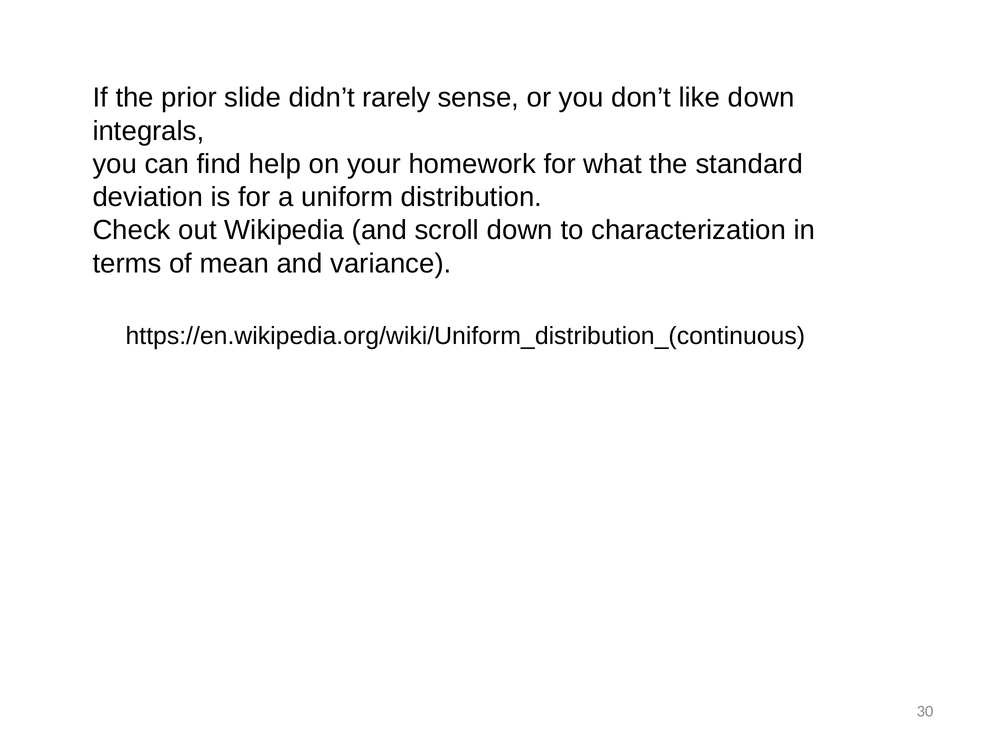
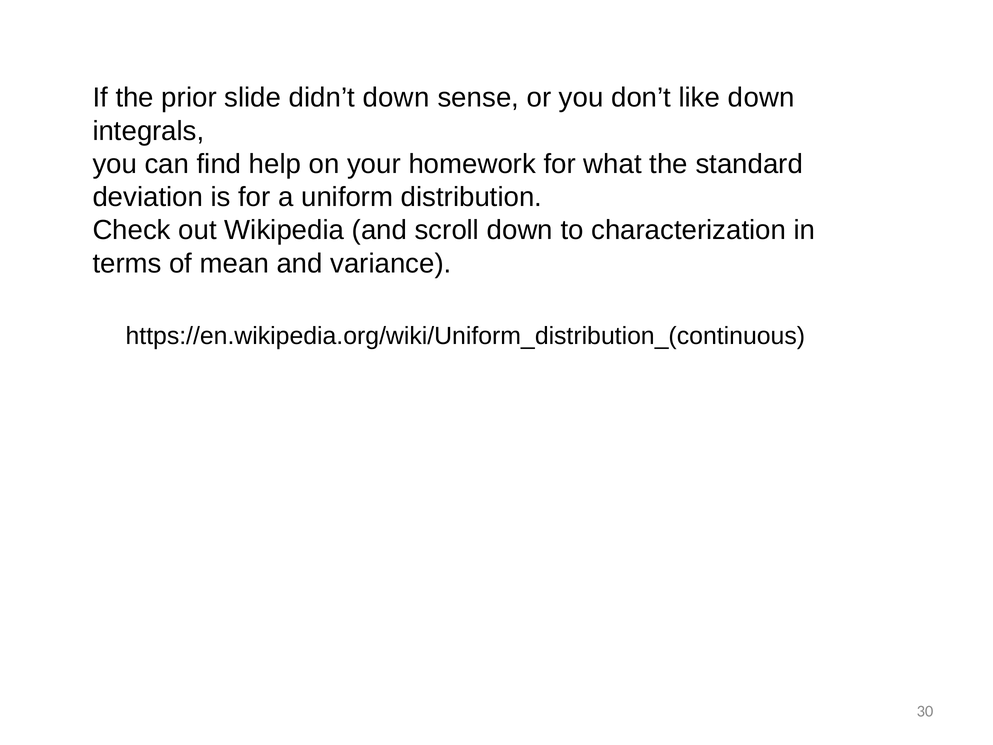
didn’t rarely: rarely -> down (396, 98)
